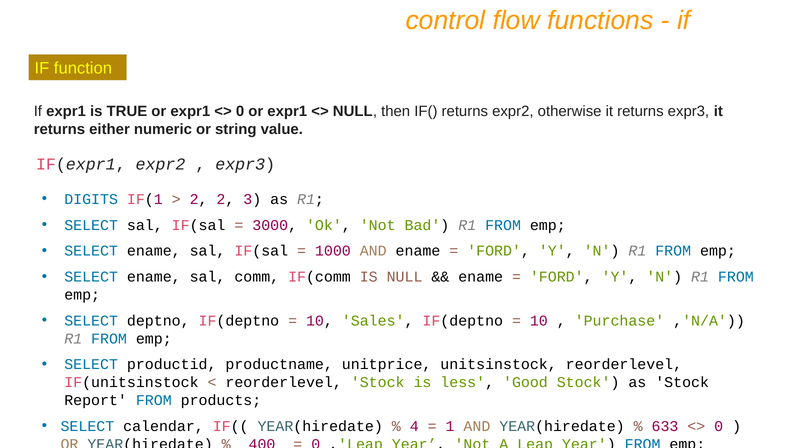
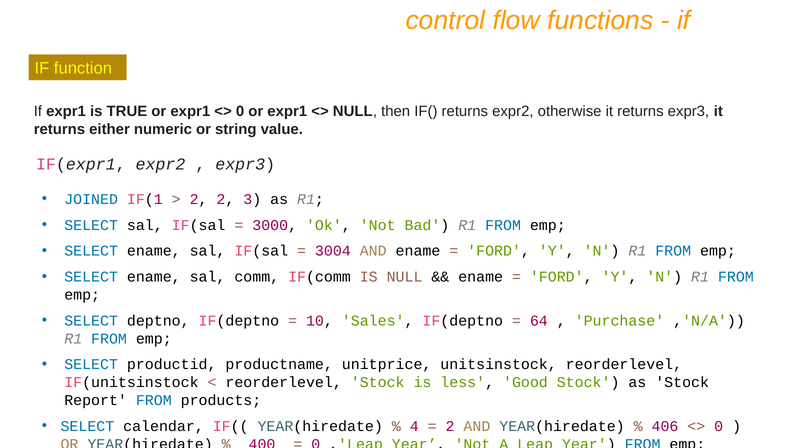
DIGITS: DIGITS -> JOINED (91, 199)
1000: 1000 -> 3004 (333, 251)
10: 10 -> 64 (539, 321)
1: 1 -> 2 (450, 426)
633: 633 -> 406 (665, 426)
